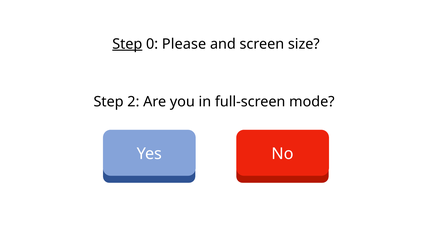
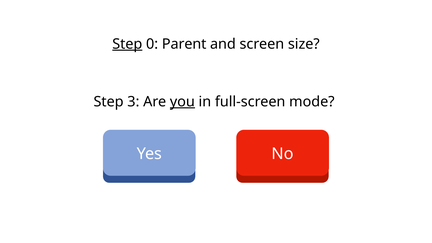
Please: Please -> Parent (184, 44)
2: 2 -> 3 (133, 102)
you underline: none -> present (182, 102)
